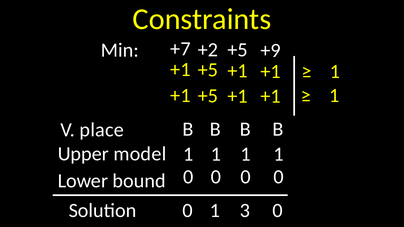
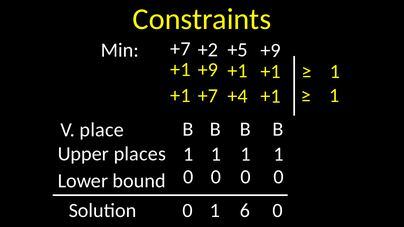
+5: +5 -> +9 (208, 70)
+5: +5 -> +7 (208, 96)
+1: +1 -> +4 (238, 96)
model: model -> places (140, 154)
3: 3 -> 6 (245, 211)
